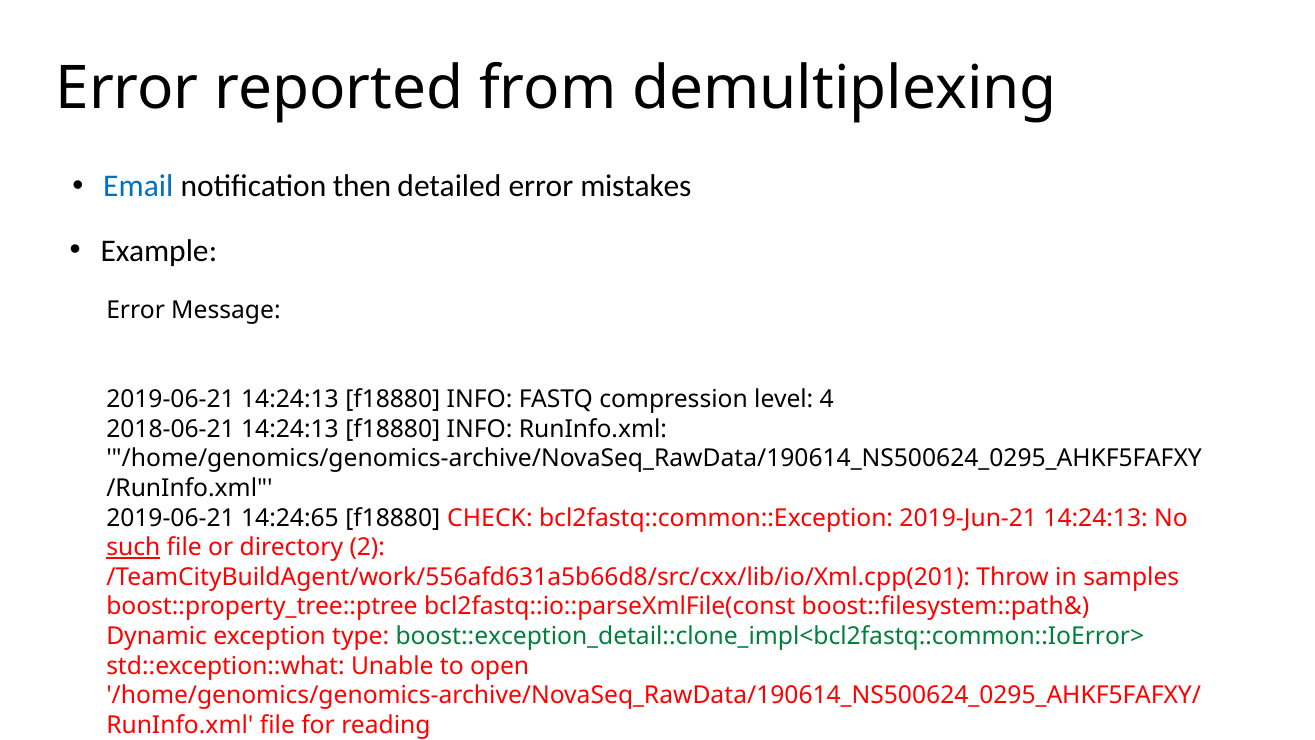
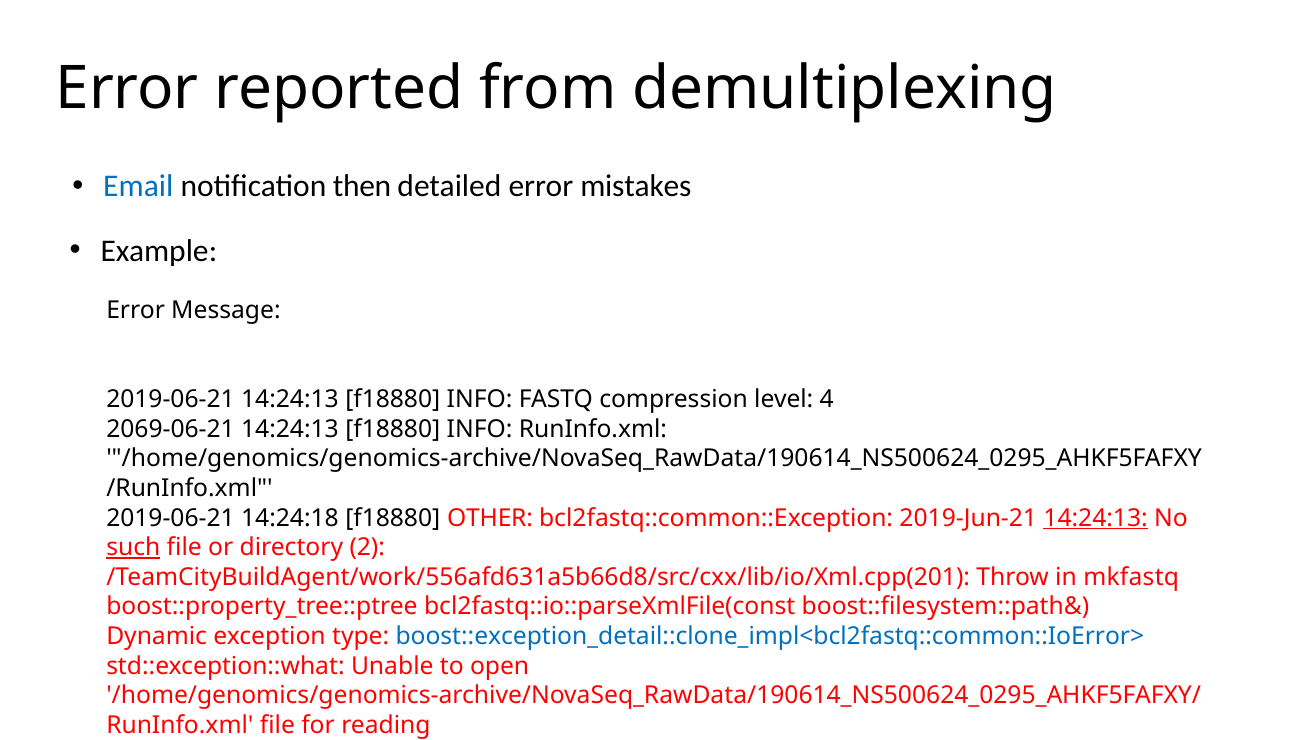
2018-06-21: 2018-06-21 -> 2069-06-21 (171, 429)
14:24:65: 14:24:65 -> 14:24:18 (290, 518)
CHECK: CHECK -> OTHER (490, 518)
14:24:13 underline: none -> present (1096, 518)
samples: samples -> mkfastq (1131, 577)
boost::exception_detail::clone_impl<bcl2fastq::common::IoError> colour: green -> blue (770, 636)
